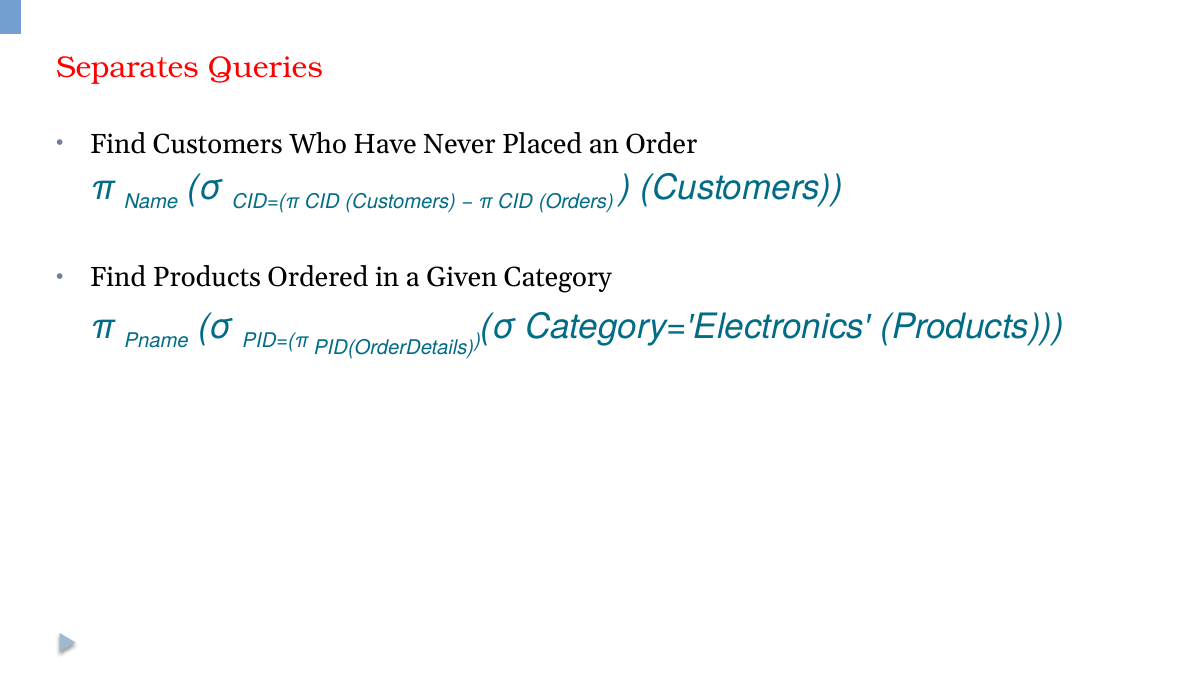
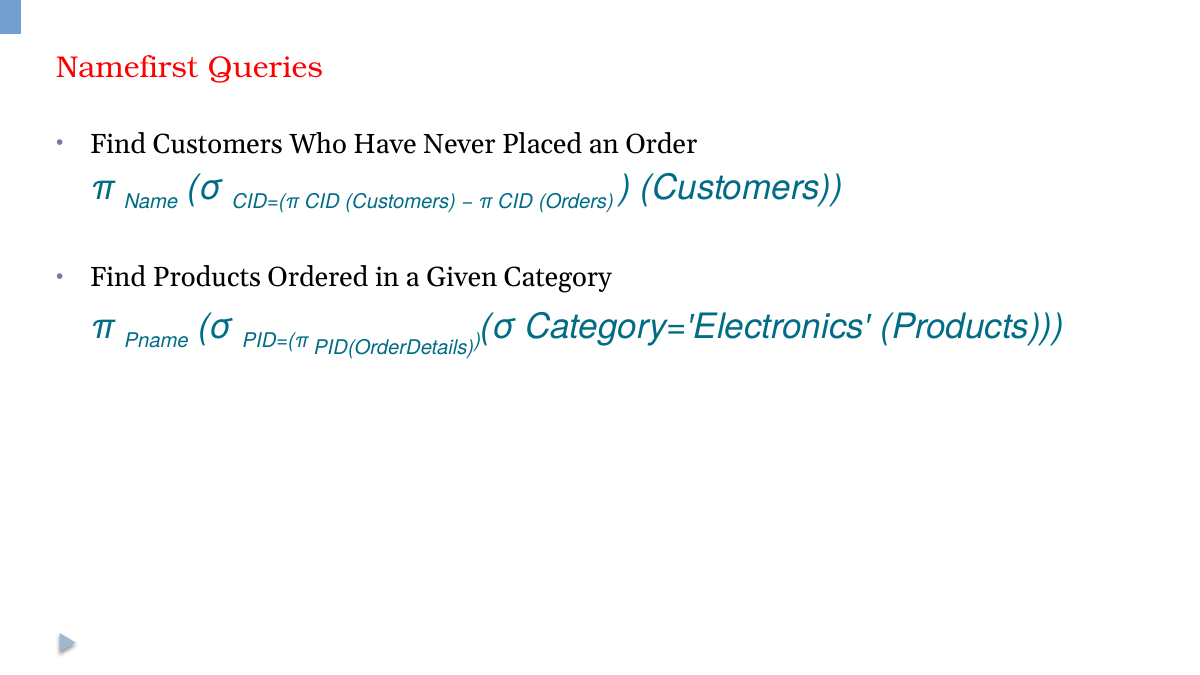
Separates: Separates -> Namefirst (127, 68)
